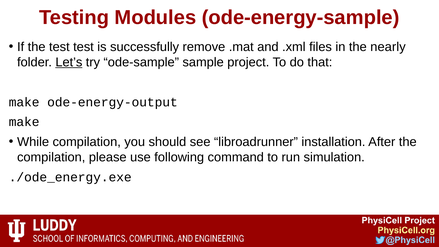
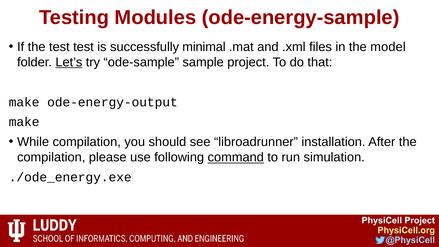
remove: remove -> minimal (204, 47)
nearly: nearly -> model (388, 47)
command underline: none -> present (236, 157)
